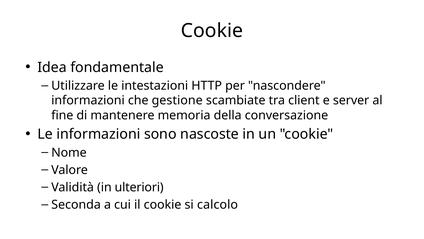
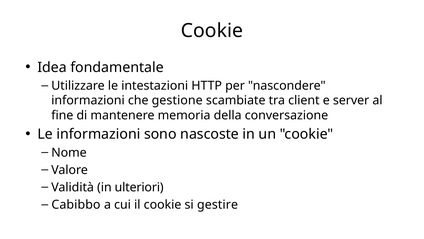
Seconda: Seconda -> Cabibbo (76, 204)
calcolo: calcolo -> gestire (218, 204)
